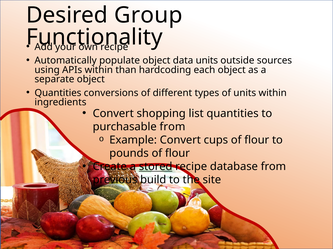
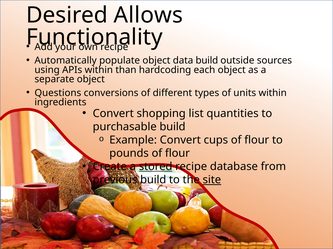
Group: Group -> Allows (148, 15)
data units: units -> build (207, 61)
Quantities: Quantities -> Questions (58, 93)
purchasable from: from -> build (173, 127)
site underline: none -> present (212, 180)
